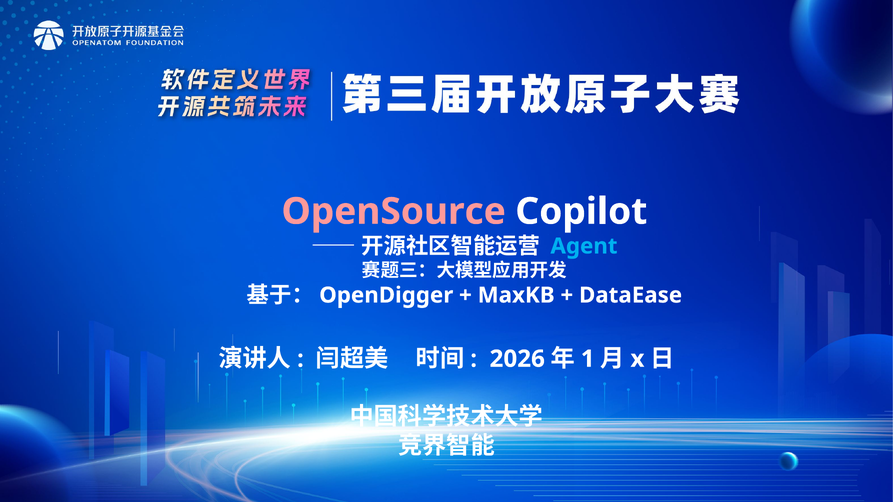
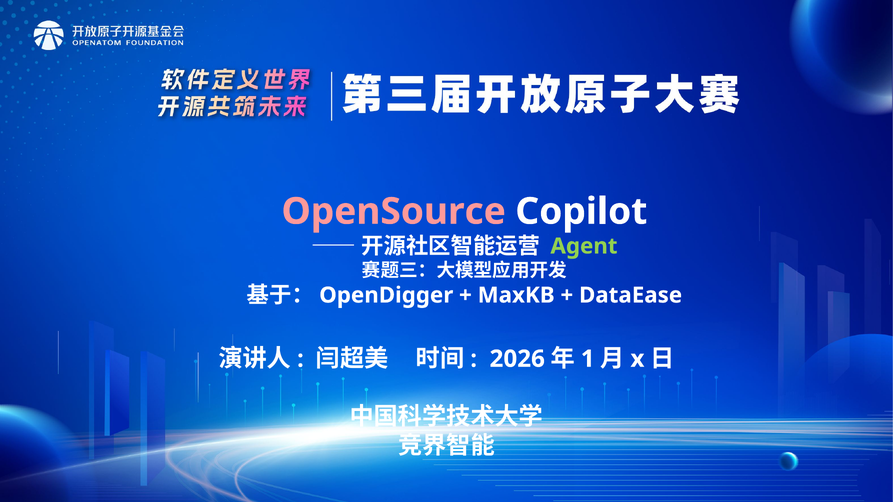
Agent colour: light blue -> light green (584, 246)
